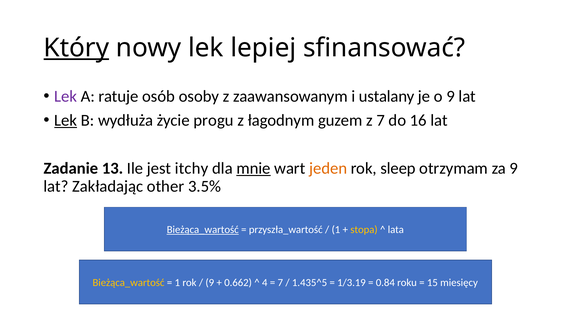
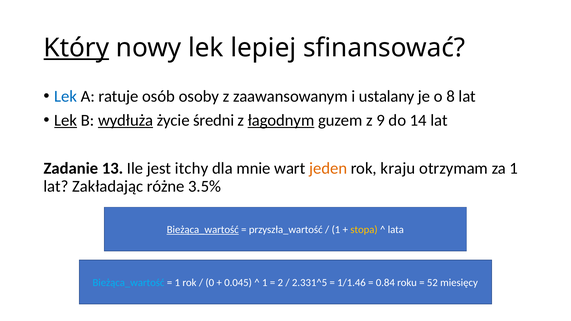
Lek colour: purple -> blue (66, 97)
o 9: 9 -> 8 (451, 97)
wydłuża underline: none -> present (126, 120)
progu: progu -> średni (214, 120)
łagodnym underline: none -> present (281, 120)
z 7: 7 -> 9 (381, 120)
16: 16 -> 14 (418, 120)
mnie underline: present -> none (254, 168)
sleep: sleep -> kraju (398, 168)
za 9: 9 -> 1 (514, 168)
other: other -> różne (166, 186)
Bieżąca_wartość colour: yellow -> light blue (129, 283)
9: 9 -> 0 (210, 283)
0.662: 0.662 -> 0.045 (238, 283)
4: 4 -> 1 (265, 283)
7: 7 -> 2 (280, 283)
1.435^5: 1.435^5 -> 2.331^5 (310, 283)
1/3.19: 1/3.19 -> 1/1.46 (351, 283)
15: 15 -> 52 (432, 283)
